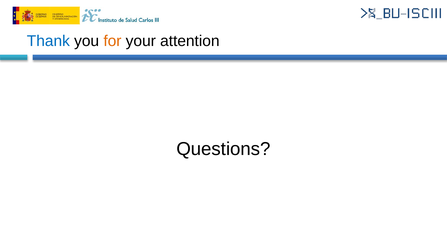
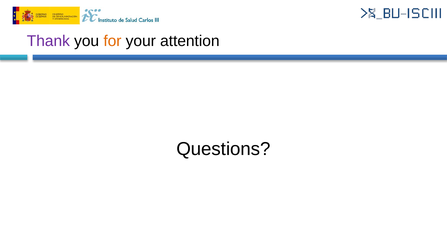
Thank colour: blue -> purple (48, 41)
